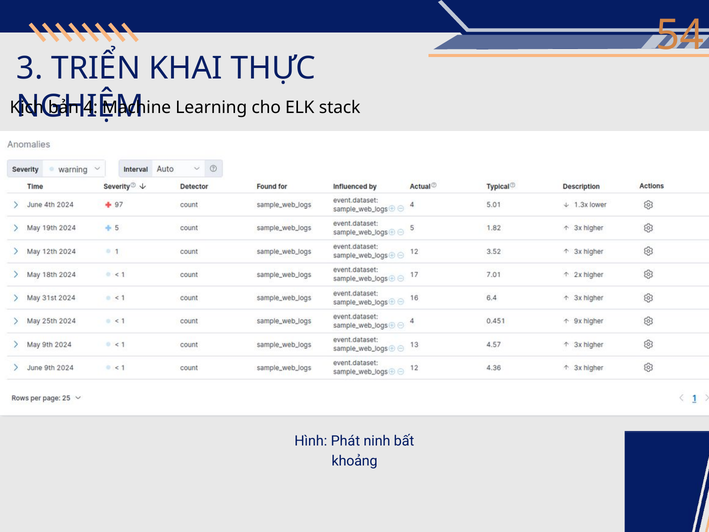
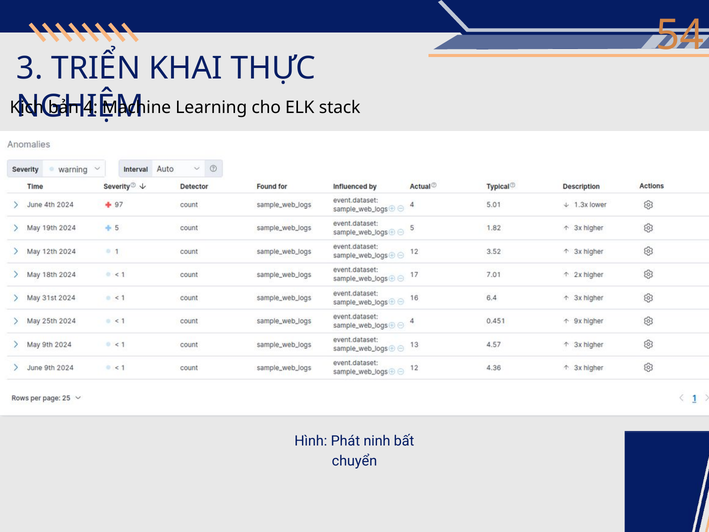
khoảng: khoảng -> chuyển (354, 461)
